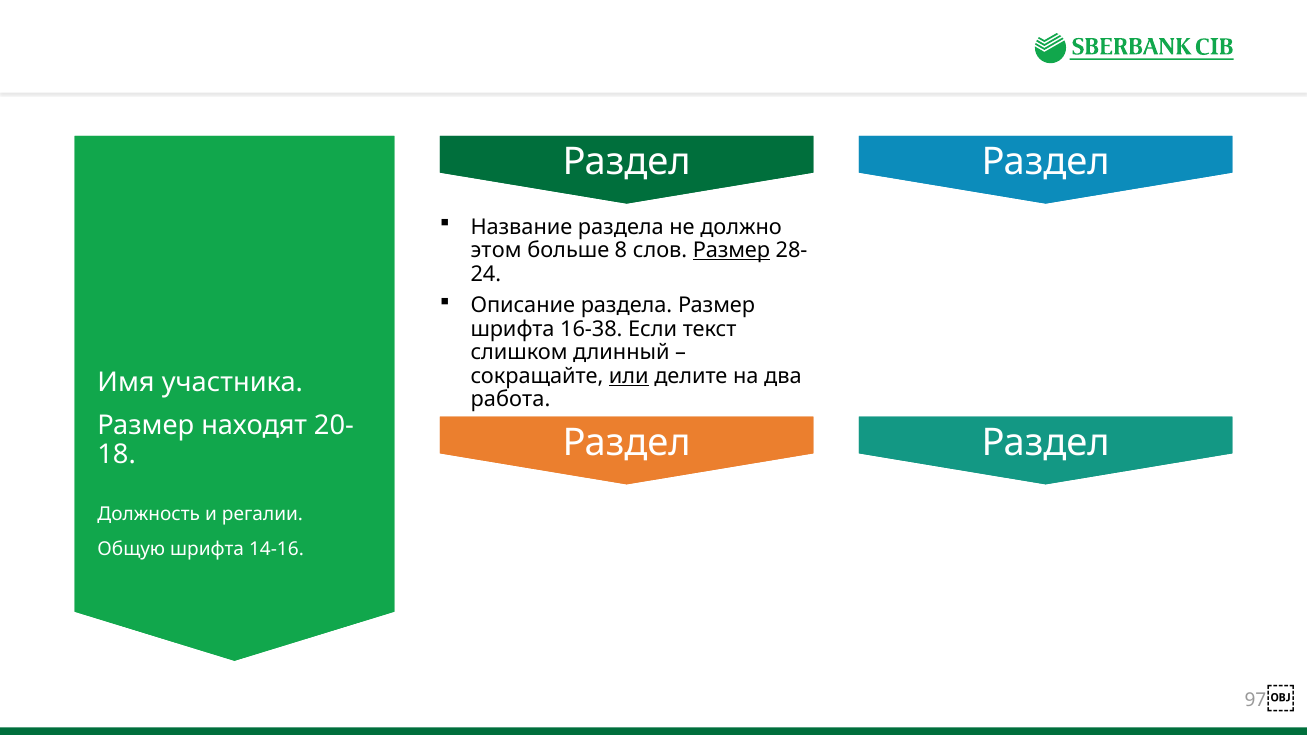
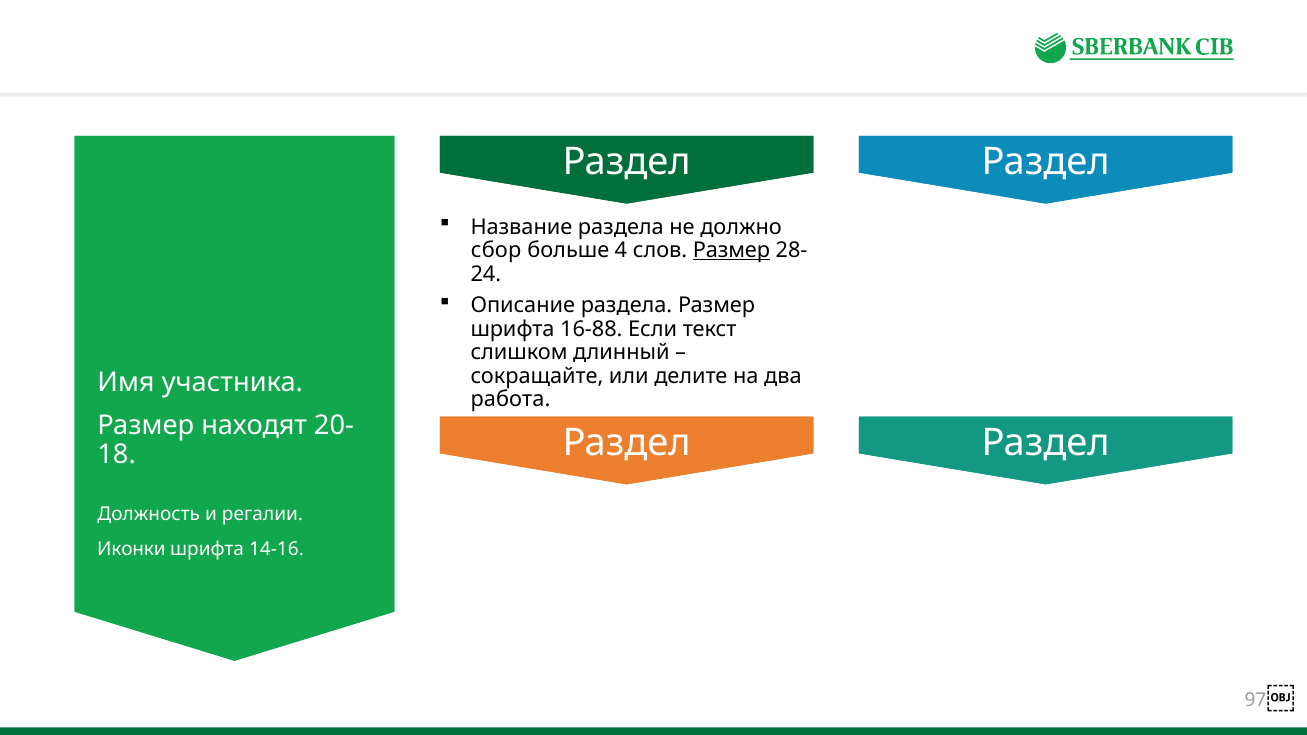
этом: этом -> сбор (496, 250)
8: 8 -> 4 (621, 250)
16-38: 16-38 -> 16-88 (591, 329)
или underline: present -> none (629, 376)
Общую: Общую -> Иконки (131, 549)
